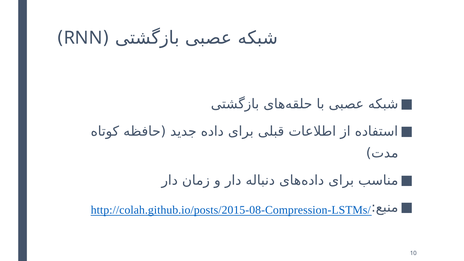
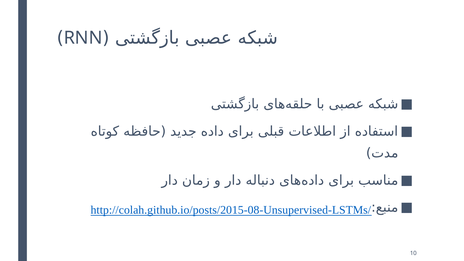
http://colah.github.io/posts/2015-08-Compression-LSTMs/: http://colah.github.io/posts/2015-08-Compression-LSTMs/ -> http://colah.github.io/posts/2015-08-Unsupervised-LSTMs/ (231, 210)
